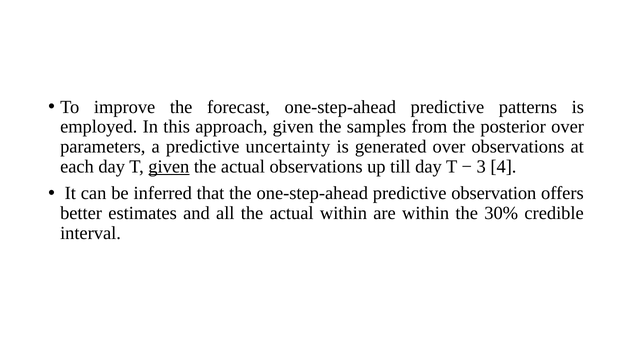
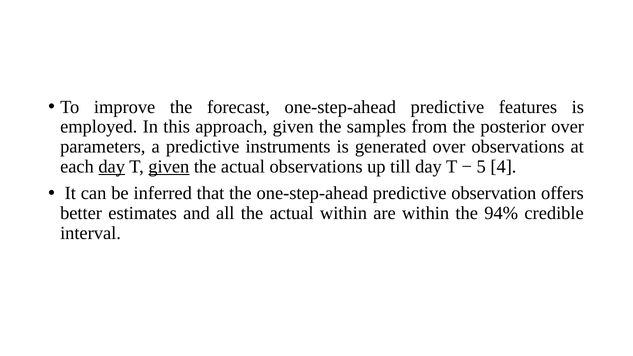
patterns: patterns -> features (528, 107)
uncertainty: uncertainty -> instruments (288, 147)
day underline: none -> present (112, 167)
3: 3 -> 5 (481, 167)
30%: 30% -> 94% (501, 213)
